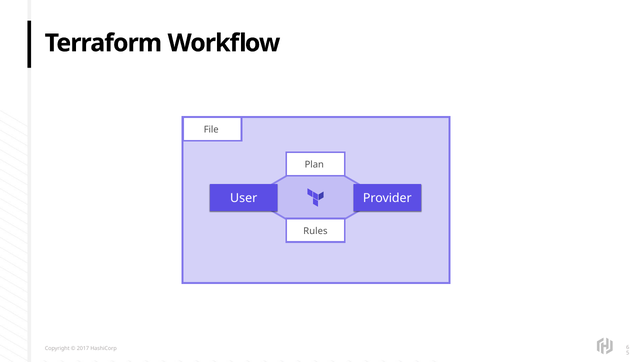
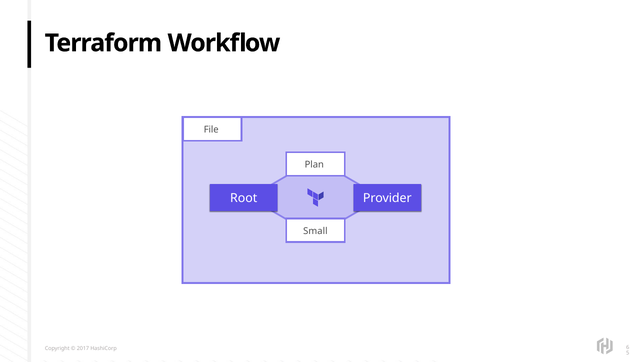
User: User -> Root (244, 199)
Rules: Rules -> Small (315, 231)
